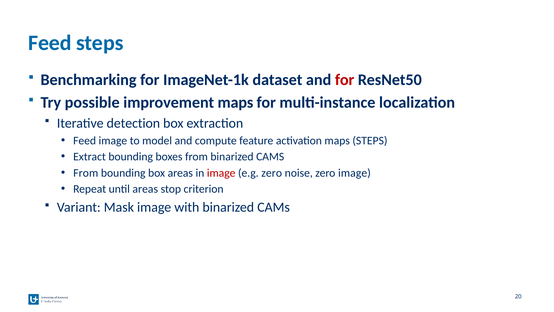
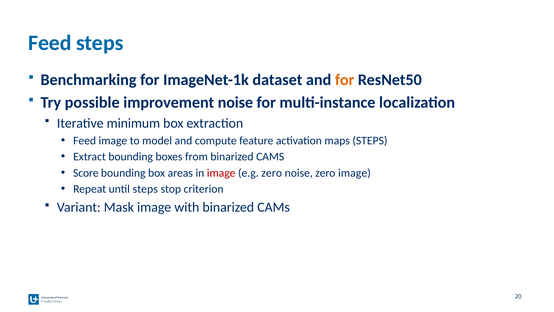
for colour: red -> orange (345, 80)
improvement maps: maps -> noise (235, 102)
detection: detection -> minimum (133, 123)
From: From -> Score (86, 173)
until areas: areas -> steps (145, 189)
